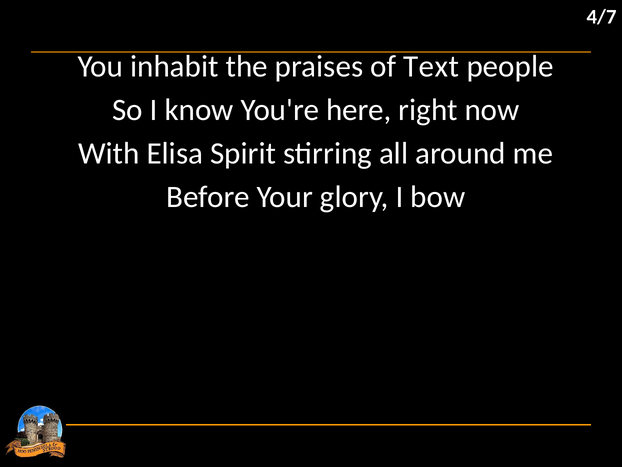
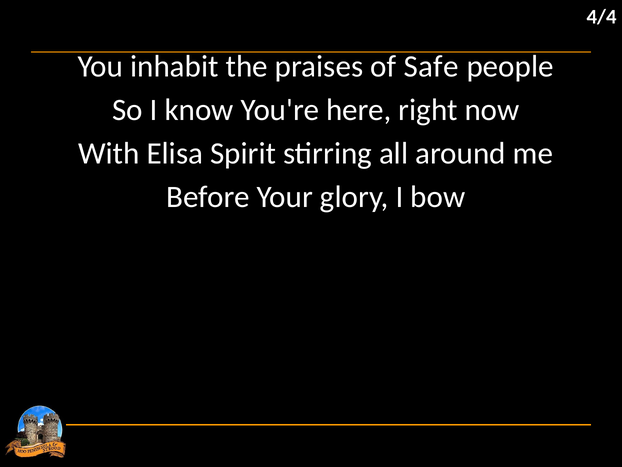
4/7: 4/7 -> 4/4 (602, 17)
Text: Text -> Safe (431, 66)
